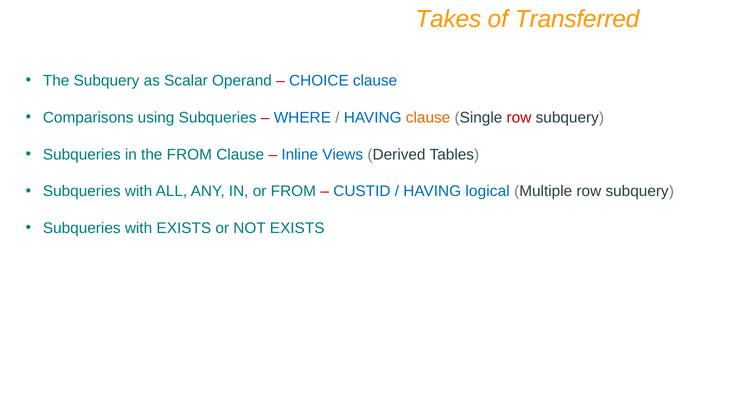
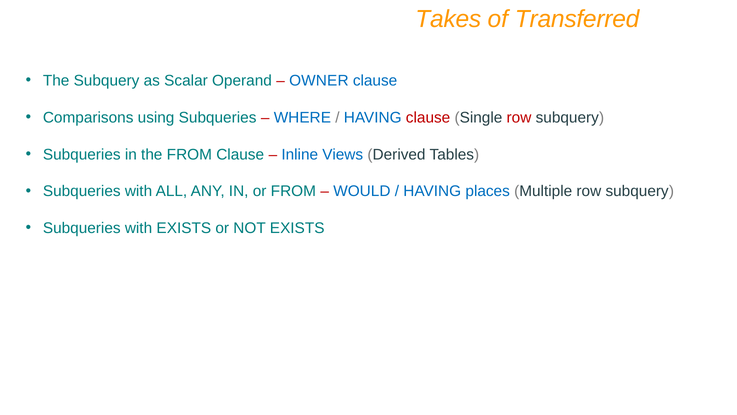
CHOICE: CHOICE -> OWNER (319, 81)
clause colour: orange -> red (428, 117)
CUSTID: CUSTID -> WOULD (362, 191)
logical: logical -> places (488, 191)
